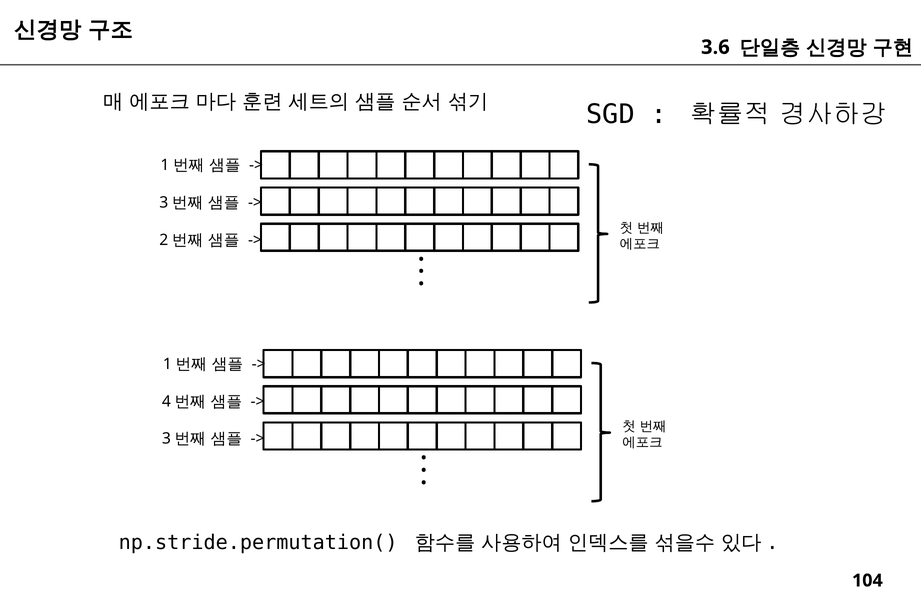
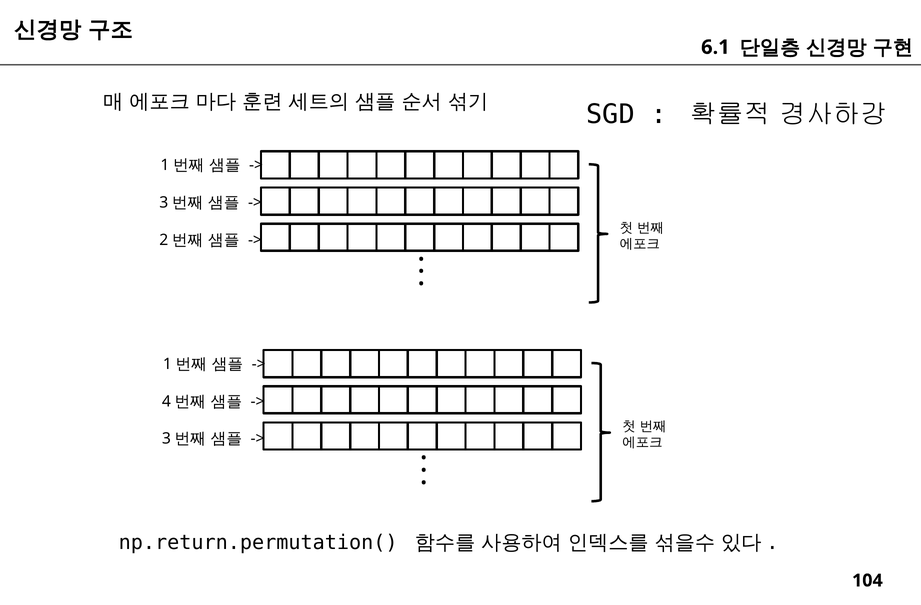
3.6: 3.6 -> 6.1 (715, 47)
np.stride.permutation(: np.stride.permutation( -> np.return.permutation( (258, 542)
